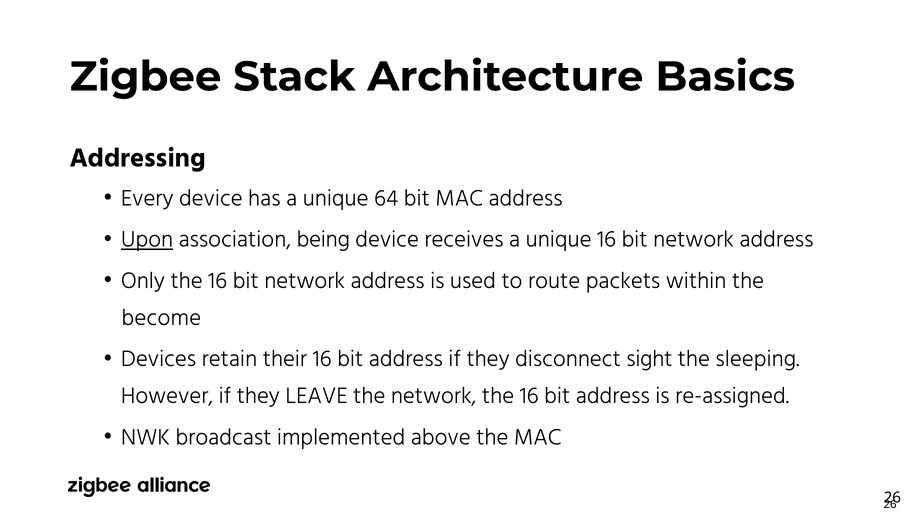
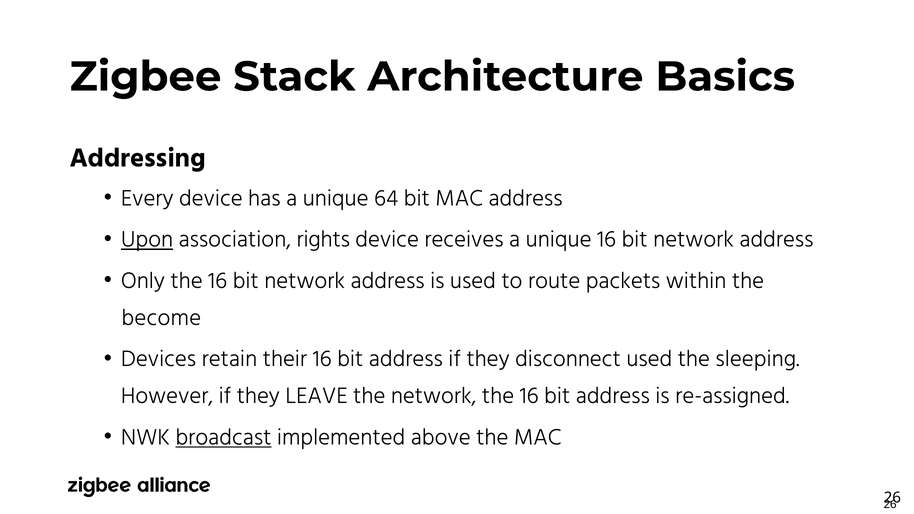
being: being -> rights (323, 239)
disconnect sight: sight -> used (649, 359)
broadcast underline: none -> present (223, 437)
